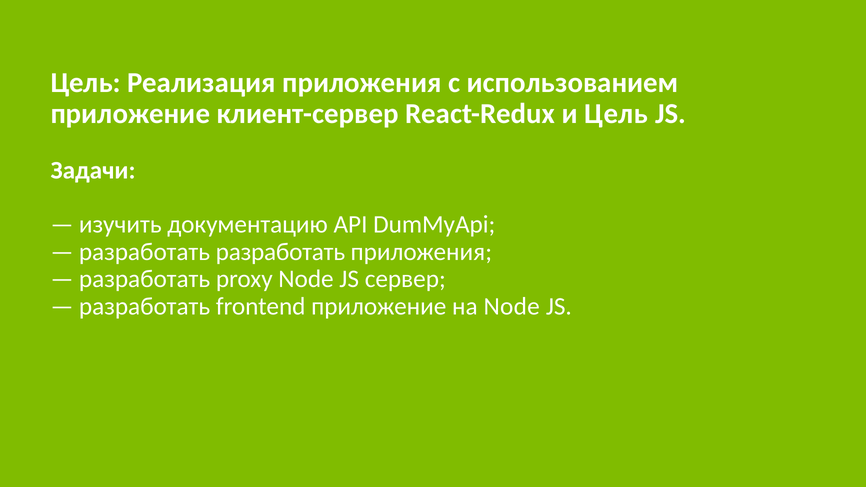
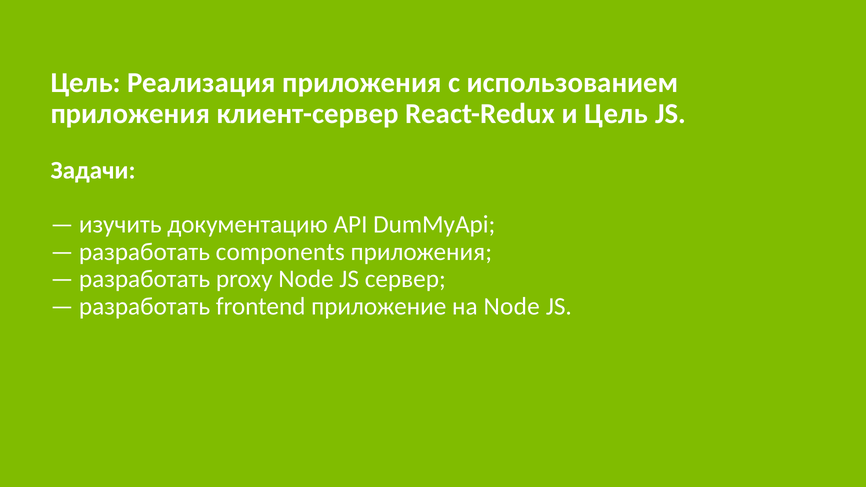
приложение: приложение -> приложения (130, 114)
разработать разработать: разработать -> components (280, 252)
